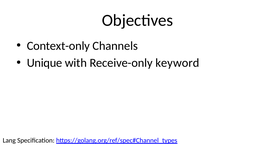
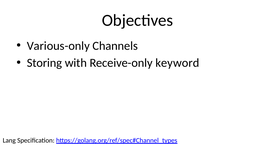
Context-only: Context-only -> Various-only (58, 46)
Unique: Unique -> Storing (44, 63)
